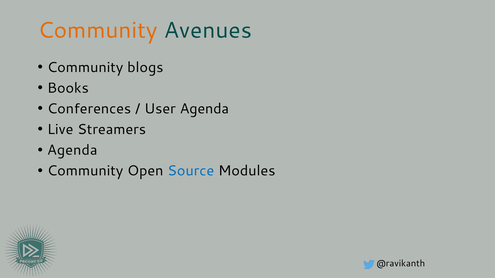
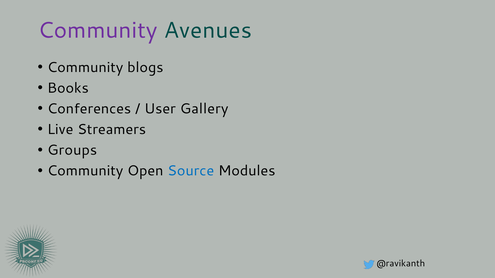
Community colour: orange -> purple (98, 31)
User Agenda: Agenda -> Gallery (204, 109)
Agenda: Agenda -> Groups (72, 150)
